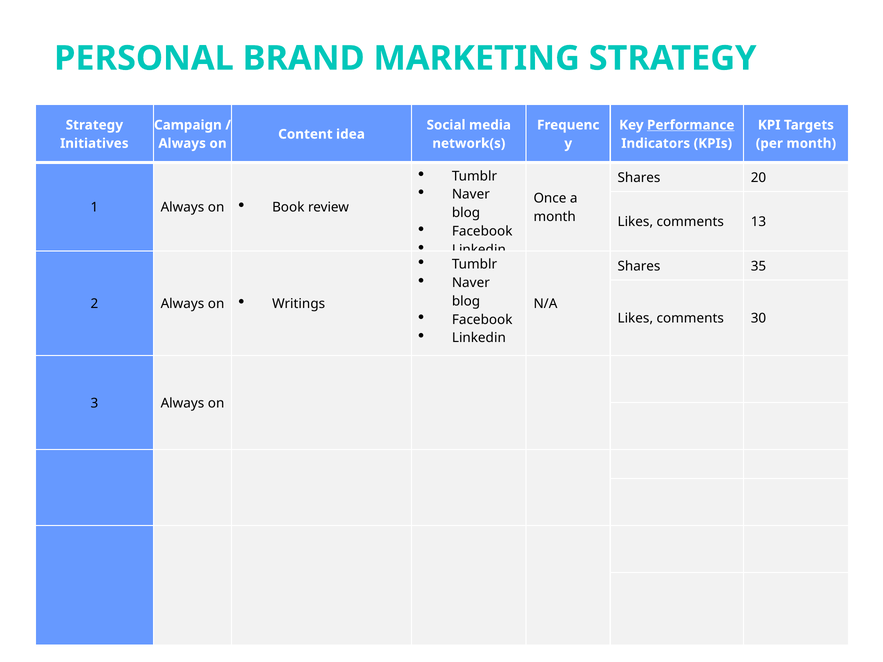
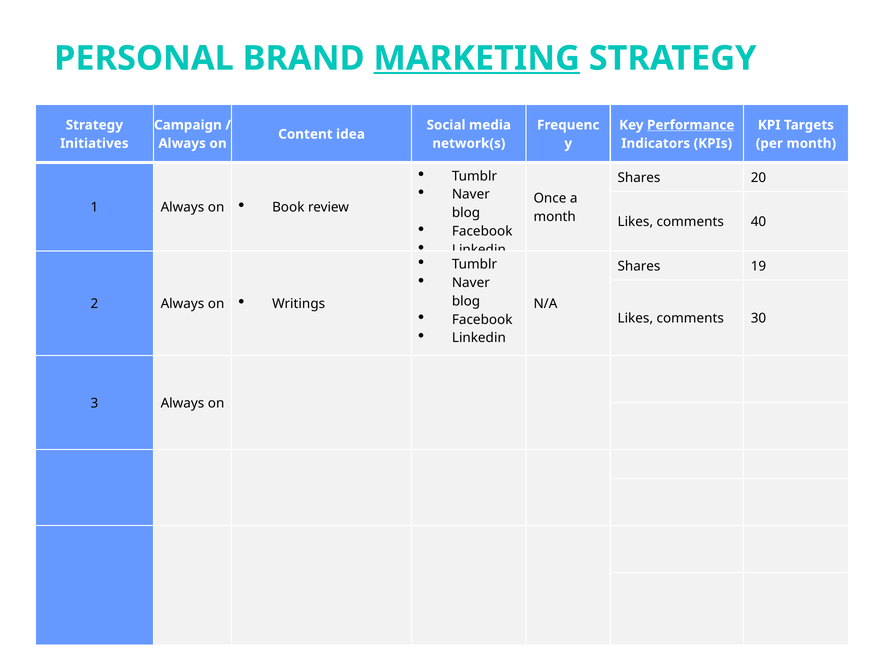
MARKETING underline: none -> present (477, 58)
13: 13 -> 40 (758, 222)
35: 35 -> 19 (758, 266)
